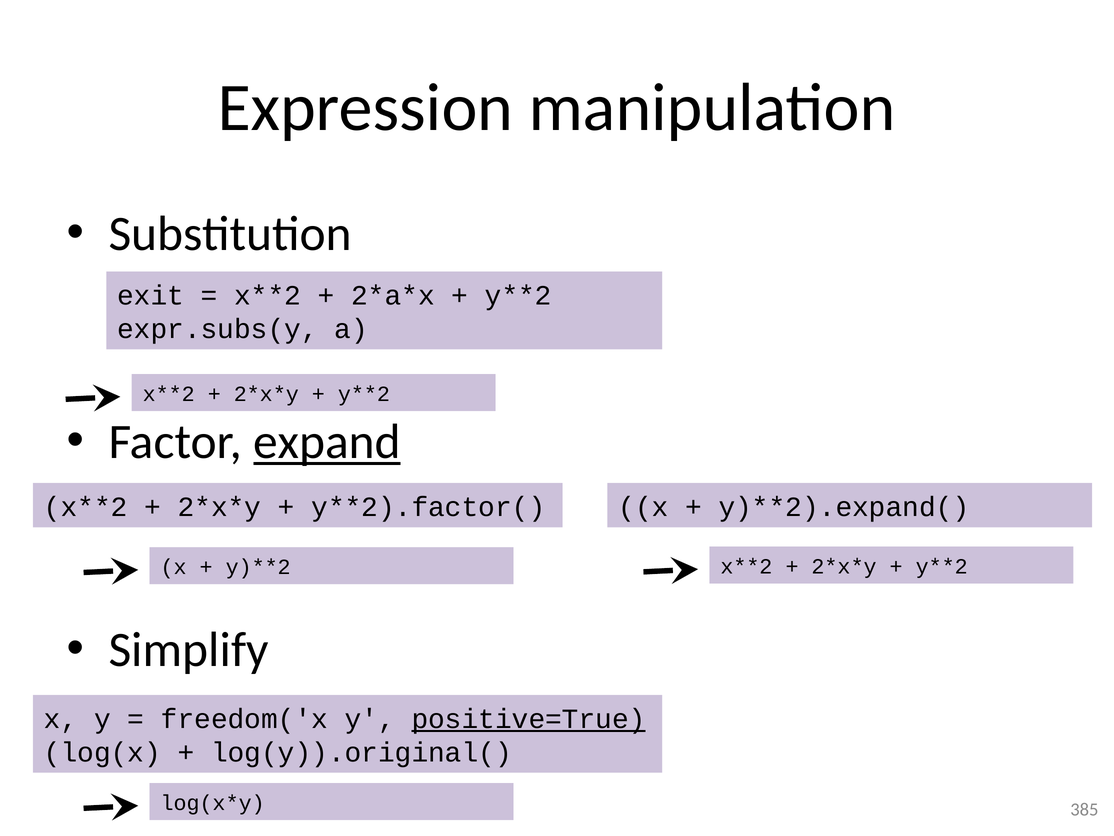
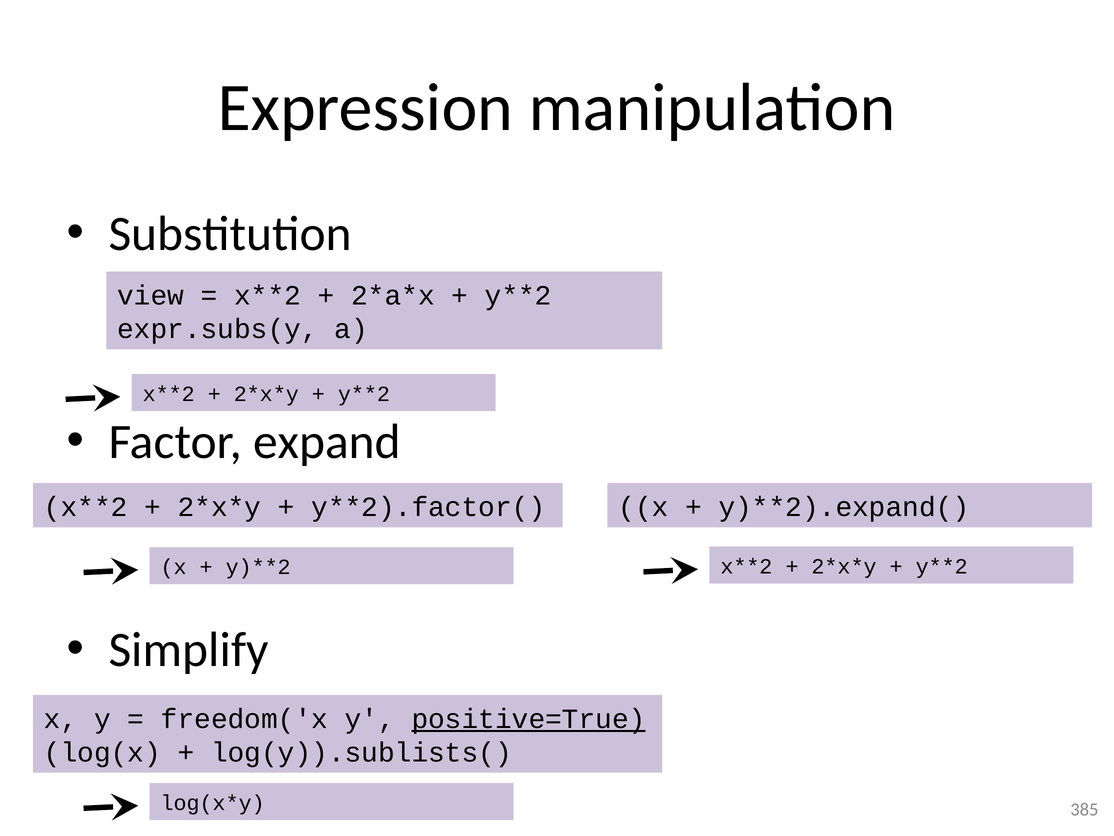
exit: exit -> view (151, 296)
expand underline: present -> none (327, 442)
log(y)).original(: log(y)).original( -> log(y)).sublists( (361, 752)
